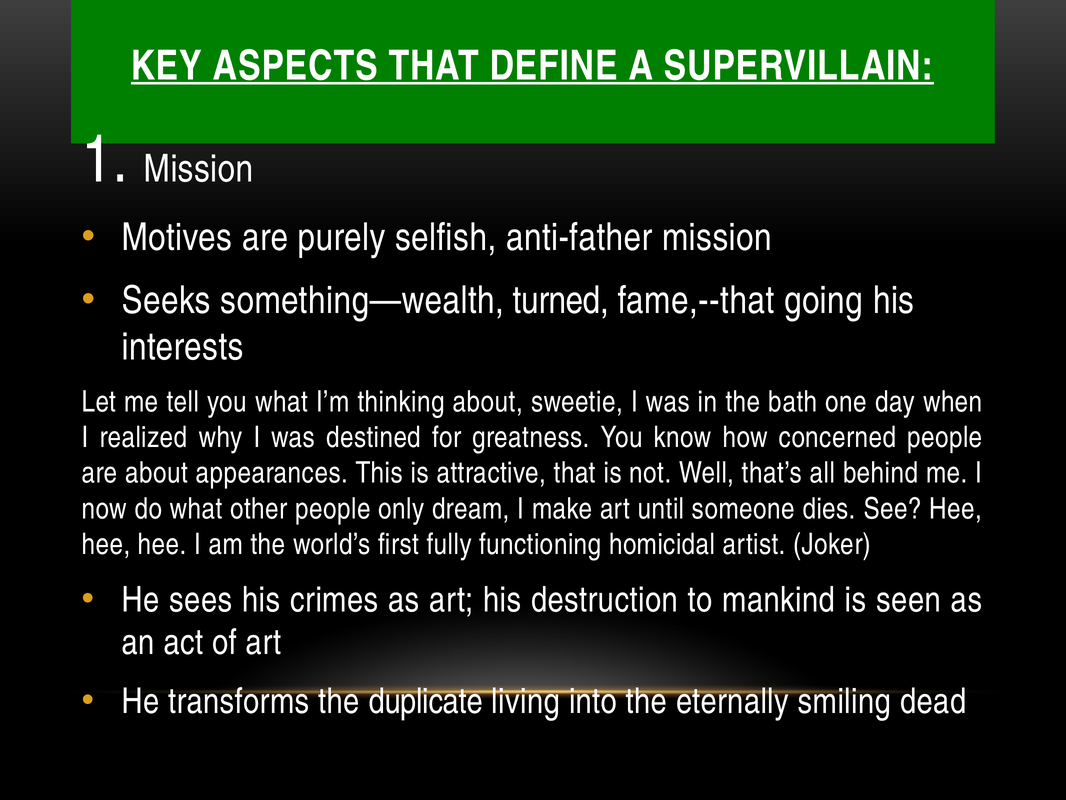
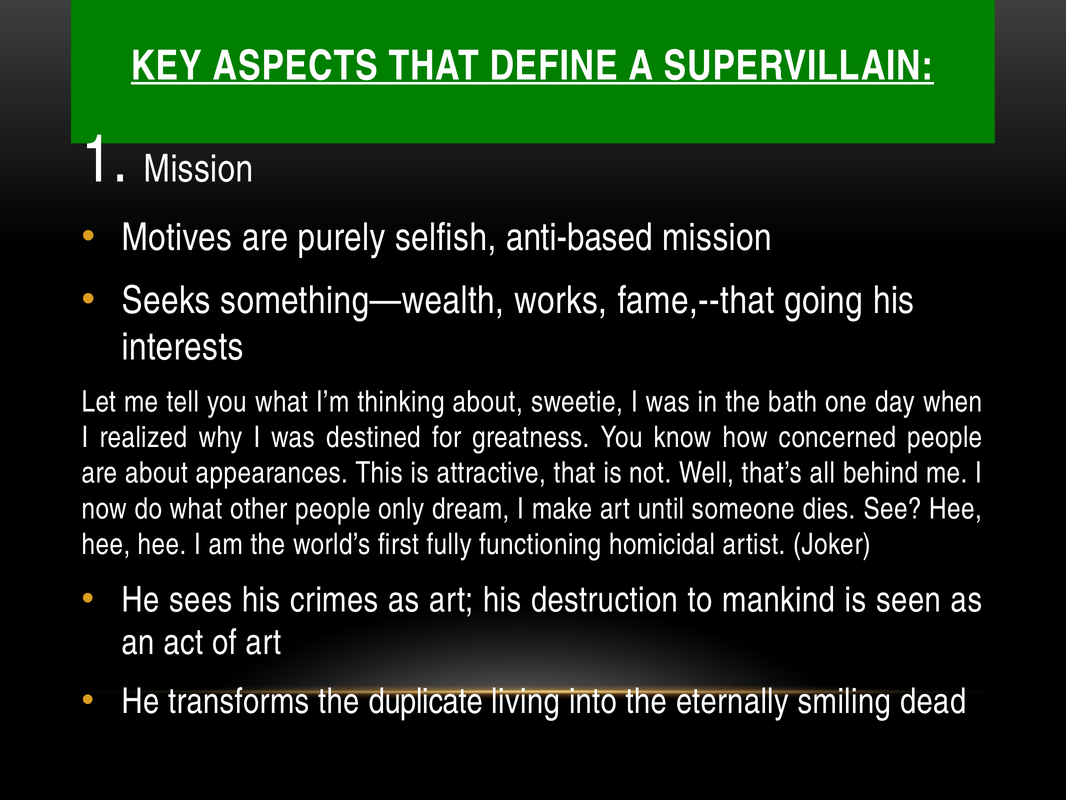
anti-father: anti-father -> anti-based (579, 237)
turned: turned -> works (561, 300)
